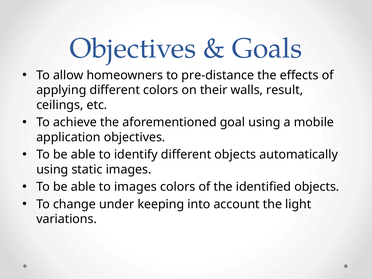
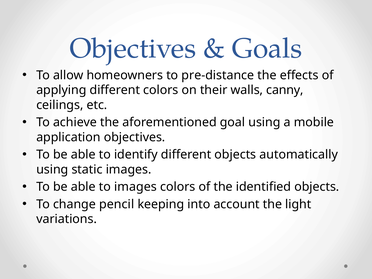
result: result -> canny (285, 90)
under: under -> pencil (117, 204)
